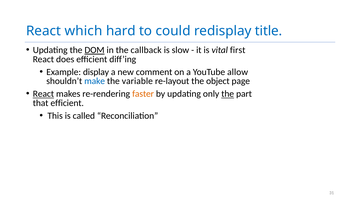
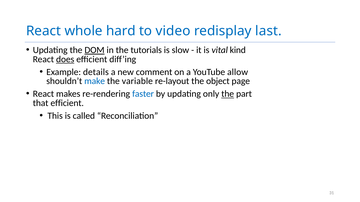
which: which -> whole (84, 31)
could: could -> video (173, 31)
title: title -> last (269, 31)
callback: callback -> tutorials (146, 50)
first: first -> kind (238, 50)
does underline: none -> present (65, 59)
display: display -> details (96, 72)
React underline: present -> none (43, 94)
faster colour: orange -> blue (143, 94)
